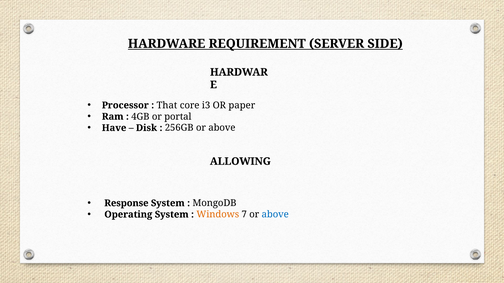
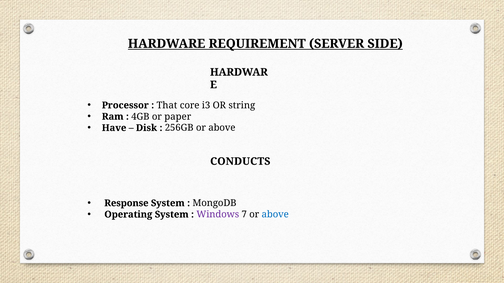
paper: paper -> string (242, 105)
portal: portal -> paper (178, 117)
ALLOWING: ALLOWING -> CONDUCTS (240, 162)
Windows colour: orange -> purple (218, 215)
